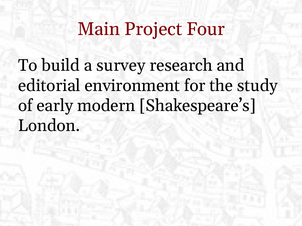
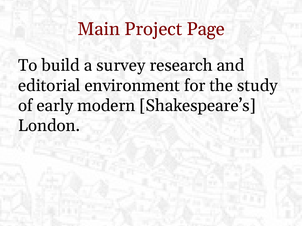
Four: Four -> Page (206, 29)
